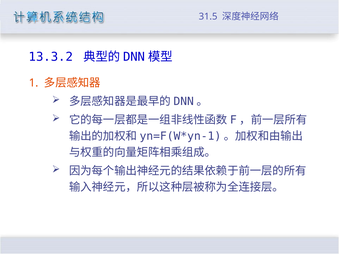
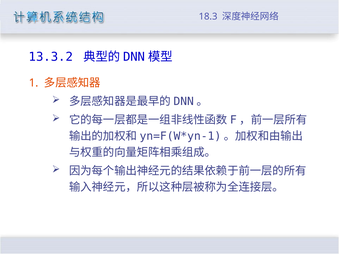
31.5: 31.5 -> 18.3 (208, 17)
